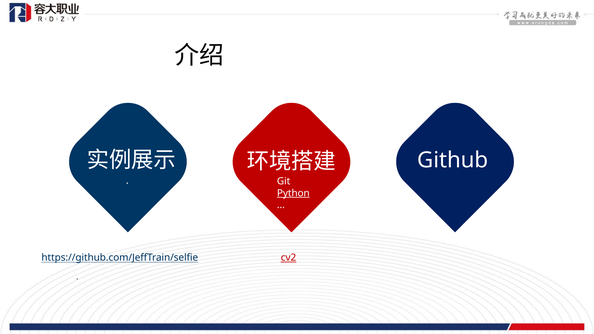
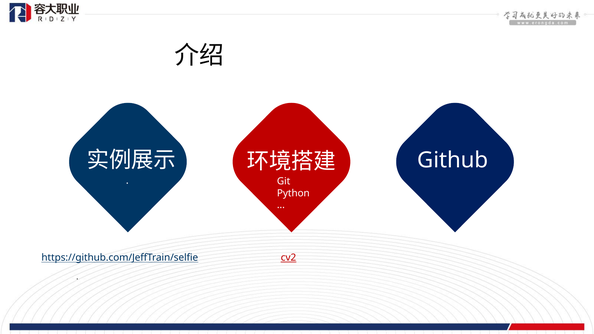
Python underline: present -> none (293, 193)
